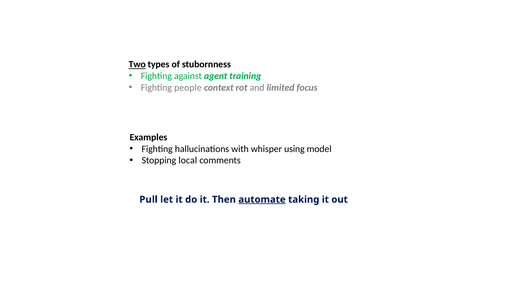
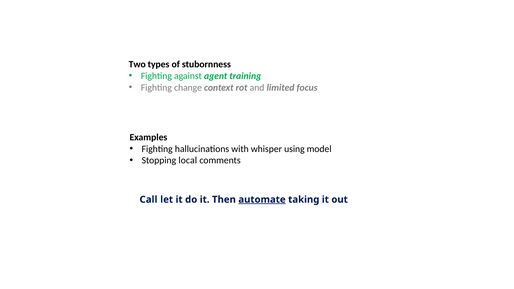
Two underline: present -> none (137, 64)
people: people -> change (188, 88)
Pull: Pull -> Call (148, 200)
